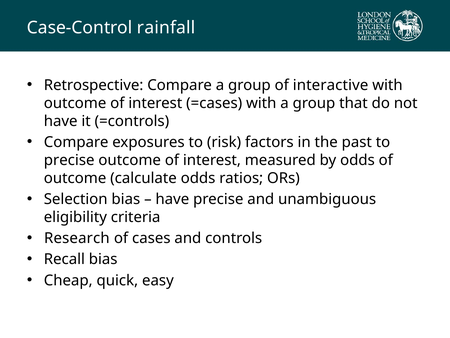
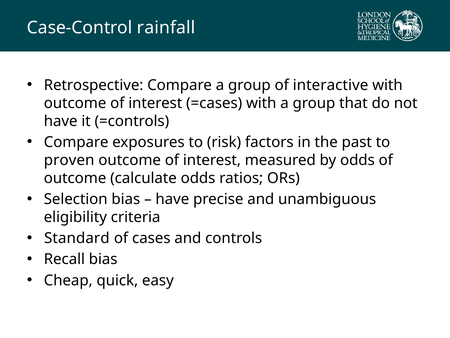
precise: precise -> proven (69, 160)
Research: Research -> Standard (77, 238)
